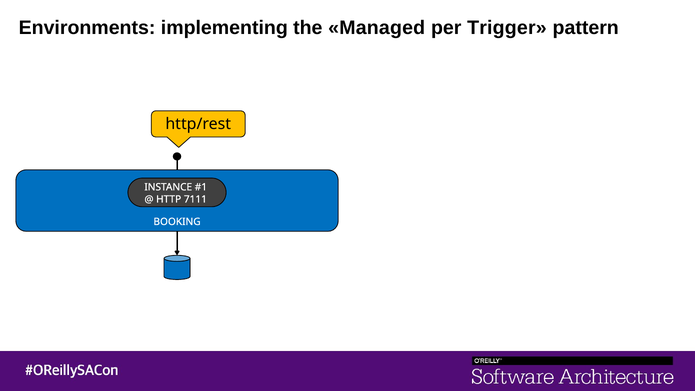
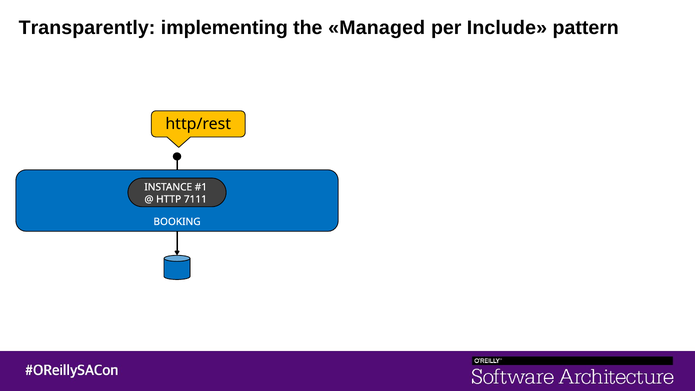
Environments: Environments -> Transparently (87, 28)
Trigger: Trigger -> Include (507, 28)
